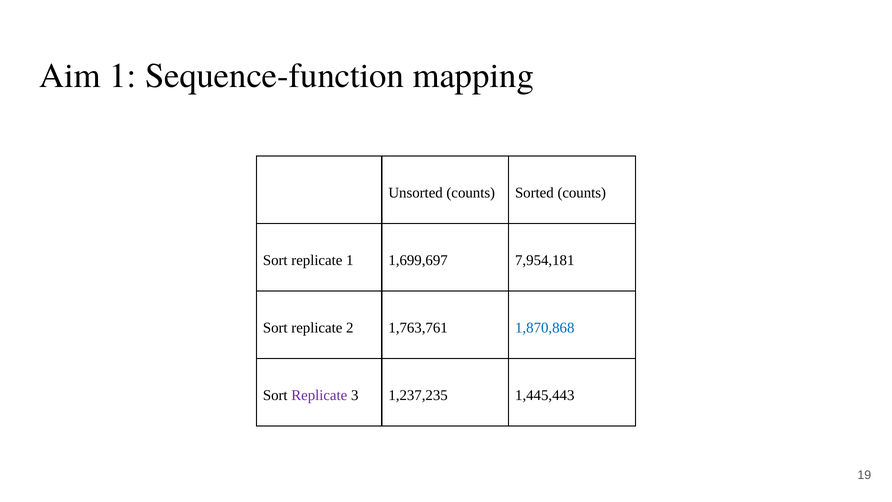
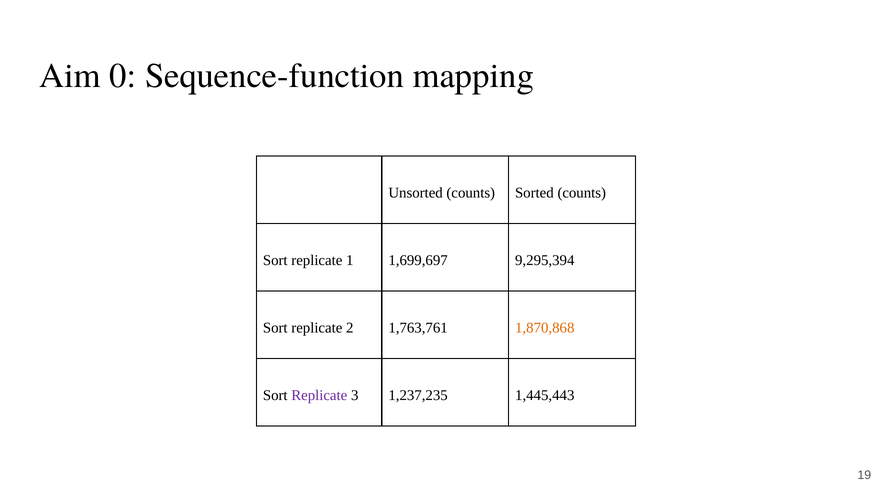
Aim 1: 1 -> 0 (123, 76)
7,954,181: 7,954,181 -> 9,295,394 (545, 260)
1,870,868 colour: blue -> orange (545, 328)
